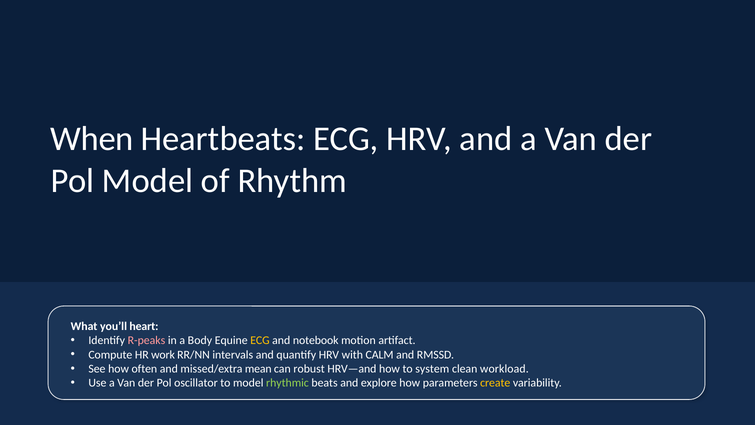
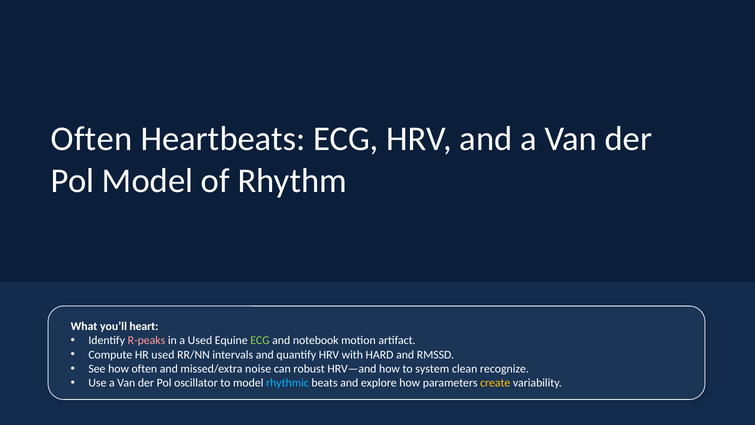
When: When -> Often (92, 139)
a Body: Body -> Used (200, 340)
ECG colour: yellow -> light green (260, 340)
HR work: work -> used (163, 354)
CALM: CALM -> HARD (380, 354)
mean: mean -> noise (258, 369)
workload: workload -> recognize (504, 369)
rhythmic colour: light green -> light blue (287, 383)
